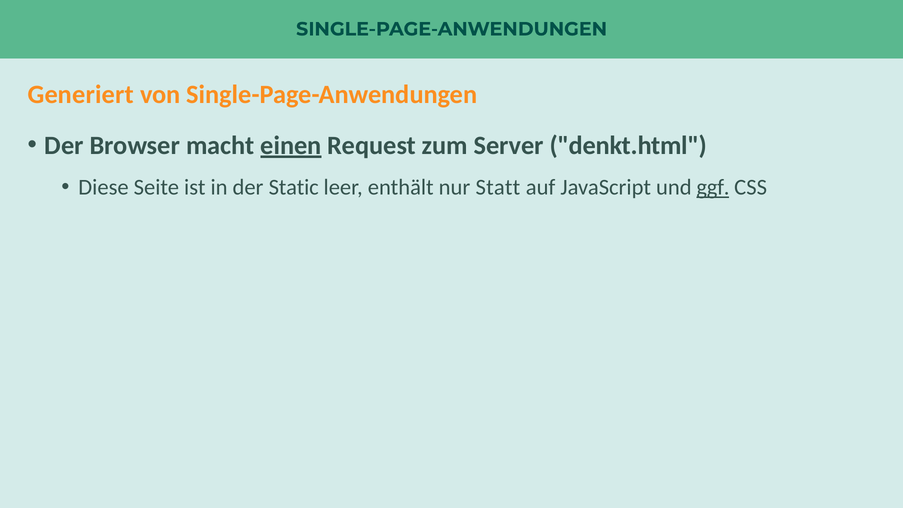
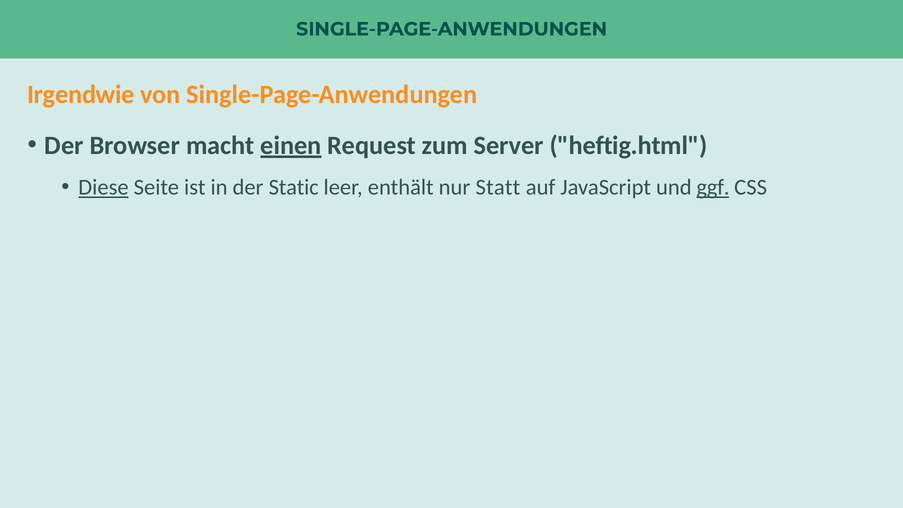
Generiert: Generiert -> Irgendwie (81, 95)
denkt.html: denkt.html -> heftig.html (628, 145)
Diese underline: none -> present (104, 187)
